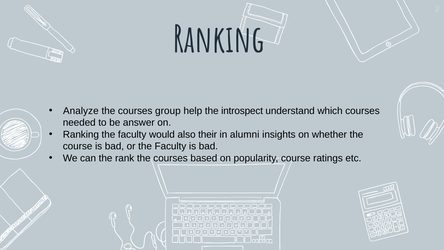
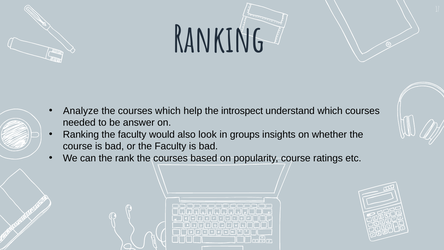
courses group: group -> which (168, 111)
their: their -> look (208, 134)
alumni: alumni -> groups (245, 134)
